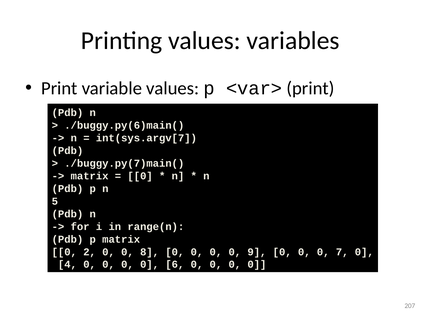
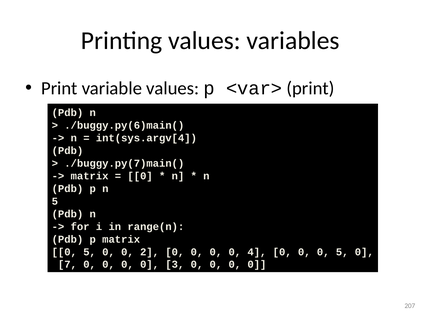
int(sys.argv[7: int(sys.argv[7 -> int(sys.argv[4 (146, 138)
2: 2 -> 5 (90, 252)
8: 8 -> 2 (150, 252)
9: 9 -> 4 (257, 252)
0 0 7: 7 -> 5 (342, 252)
4: 4 -> 7 (67, 264)
6: 6 -> 3 (175, 264)
